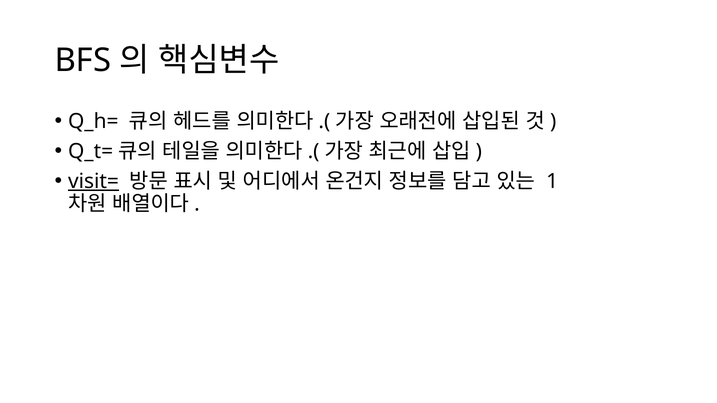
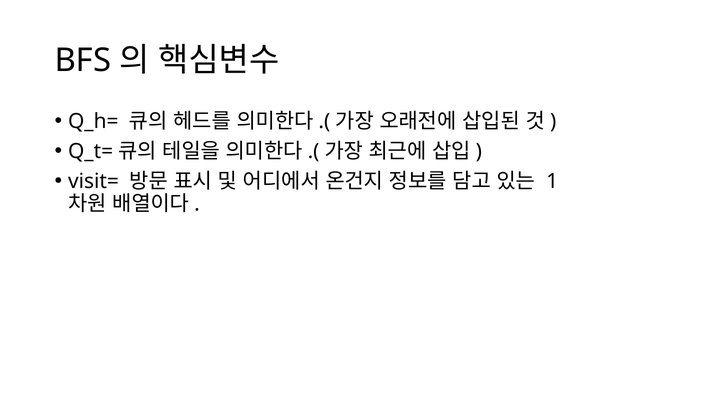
visit= underline: present -> none (94, 181)
